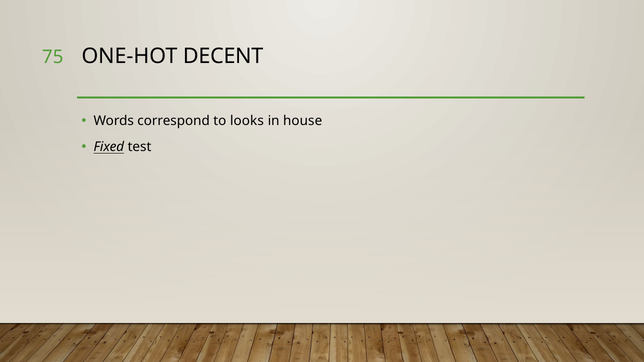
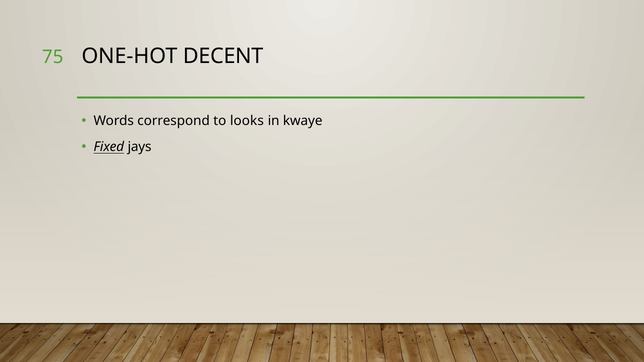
house: house -> kwaye (303, 121)
test: test -> jays (140, 147)
